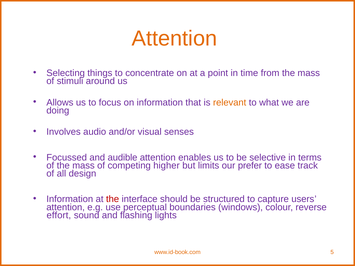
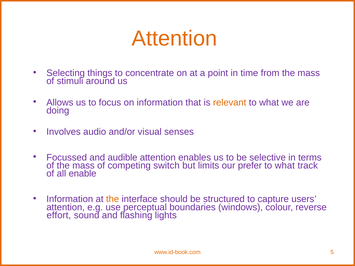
higher: higher -> switch (167, 166)
ease: ease -> what (285, 166)
design: design -> enable (83, 174)
the colour: red -> orange (113, 199)
